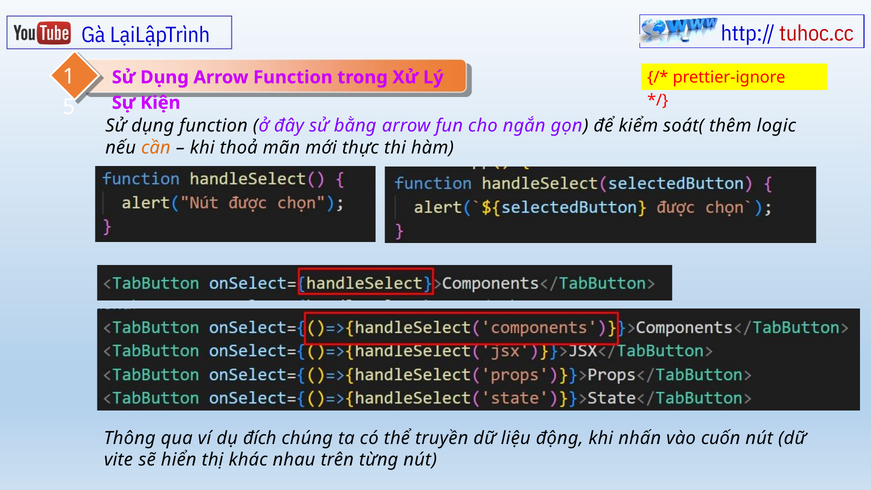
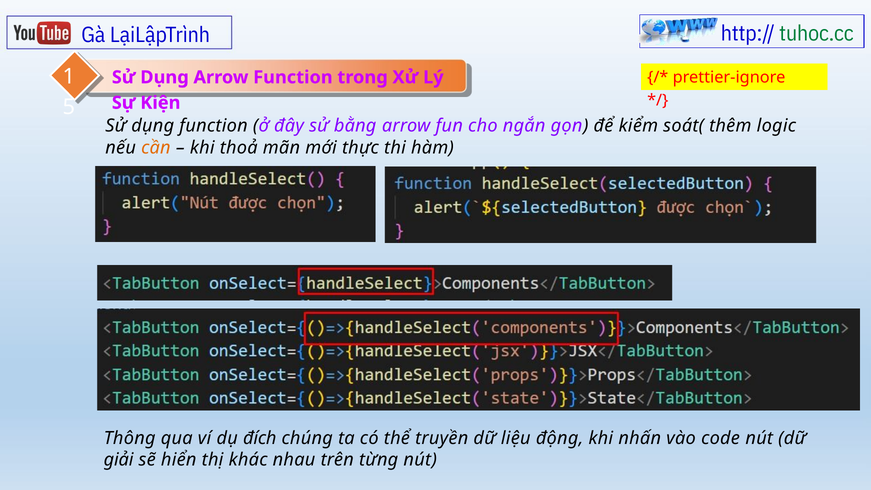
tuhoc.cc colour: red -> green (816, 33)
cuốn: cuốn -> code (721, 438)
vite: vite -> giải (119, 460)
